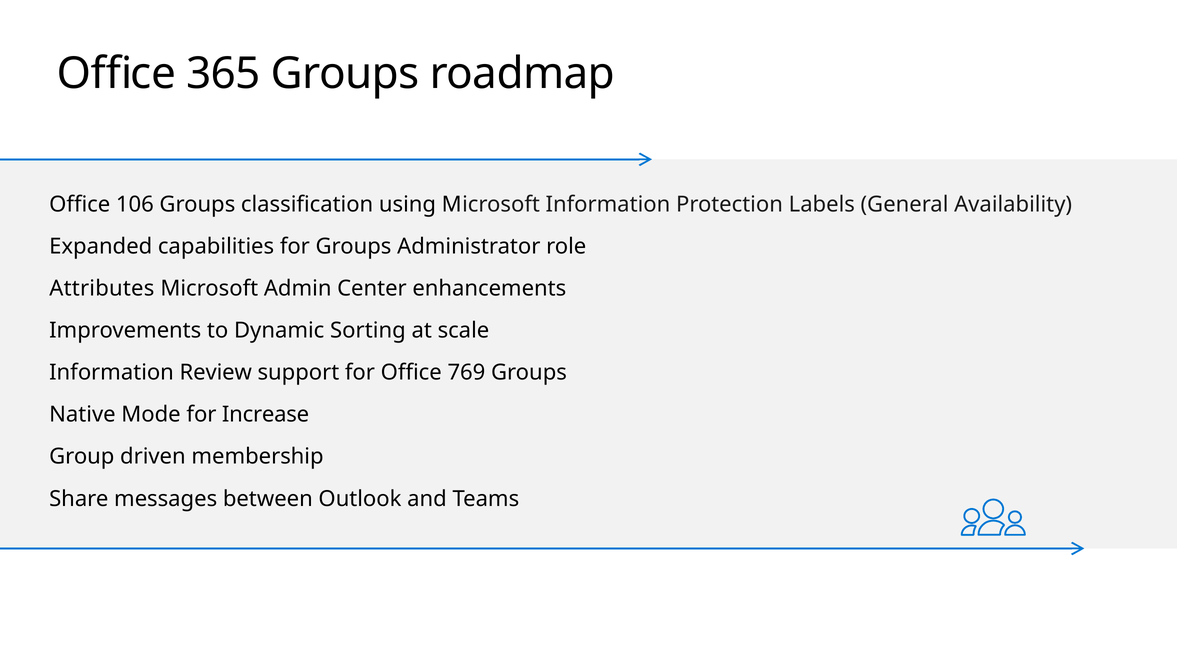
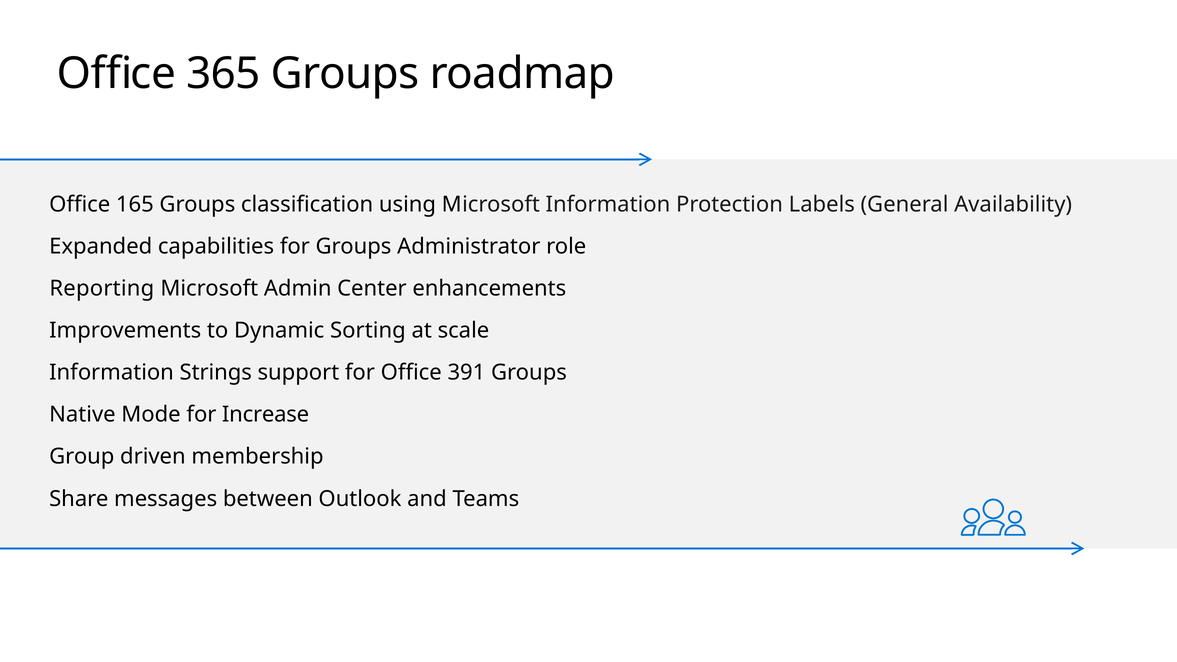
106: 106 -> 165 (135, 205)
Attributes: Attributes -> Reporting (102, 289)
Review: Review -> Strings (216, 373)
769: 769 -> 391 (466, 373)
